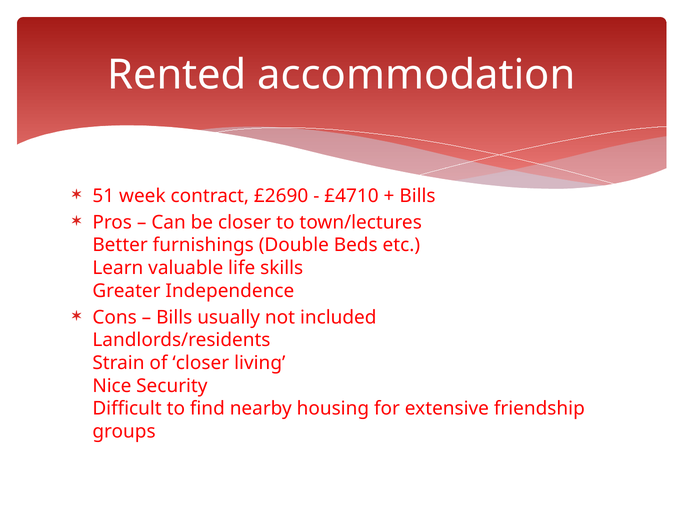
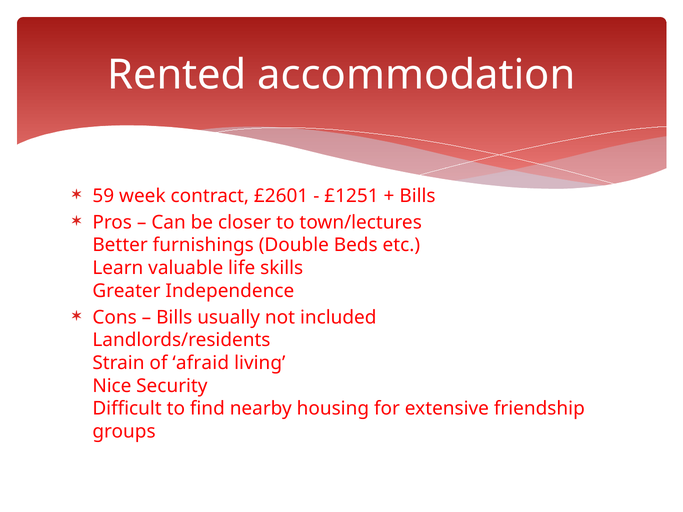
51: 51 -> 59 (103, 196)
£2690: £2690 -> £2601 (281, 196)
£4710: £4710 -> £1251 (351, 196)
of closer: closer -> afraid (201, 363)
